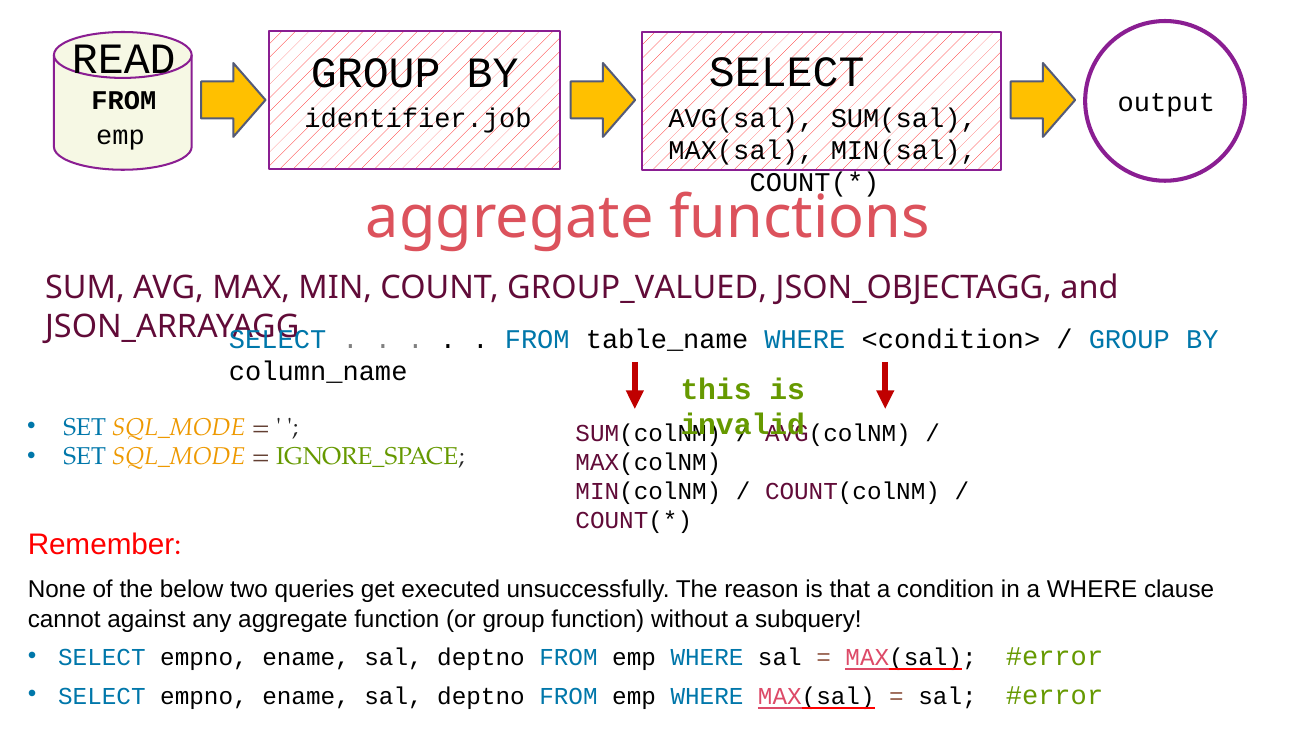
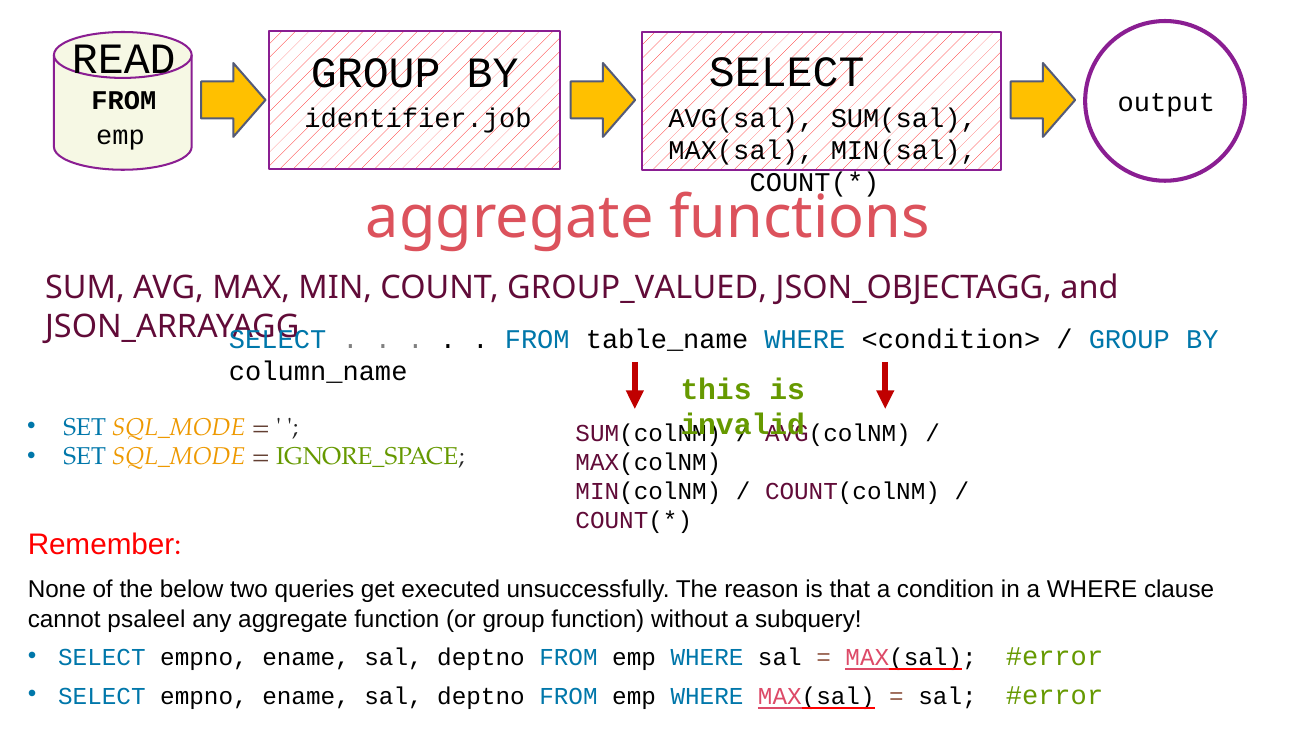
against: against -> psaleel (146, 619)
